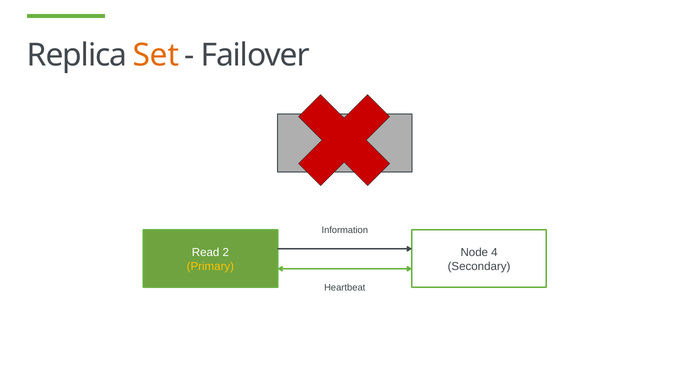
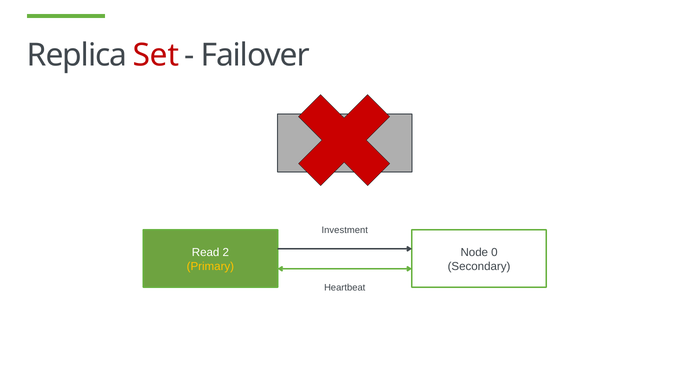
Set colour: orange -> red (156, 55)
Information: Information -> Investment (345, 230)
4: 4 -> 0 (494, 253)
